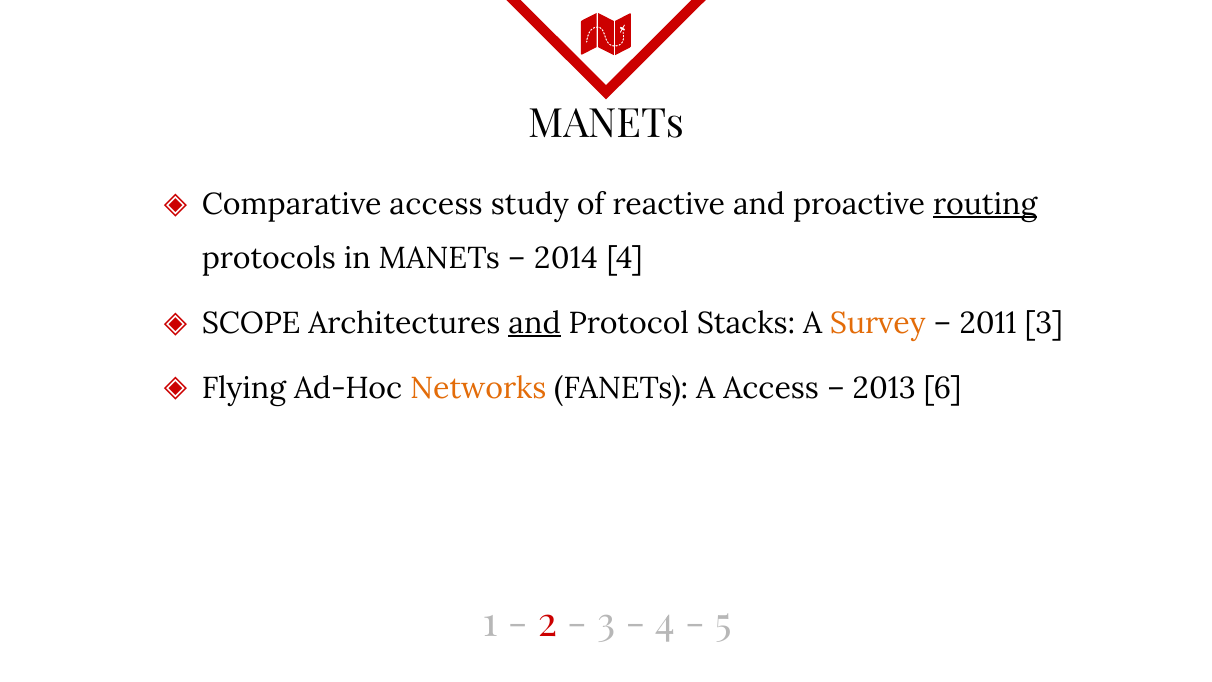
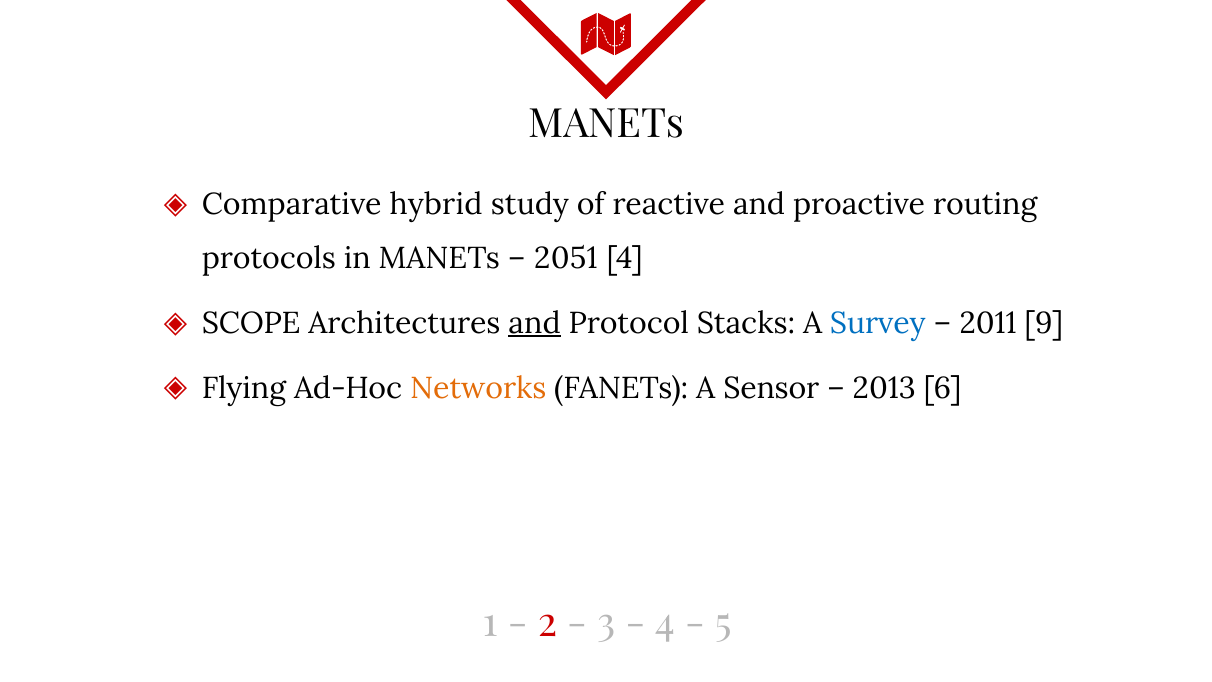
Comparative access: access -> hybrid (436, 204)
routing underline: present -> none (985, 204)
2014: 2014 -> 2051 (566, 259)
Survey colour: orange -> blue (878, 323)
2011 3: 3 -> 9 (1044, 323)
A Access: Access -> Sensor (771, 388)
